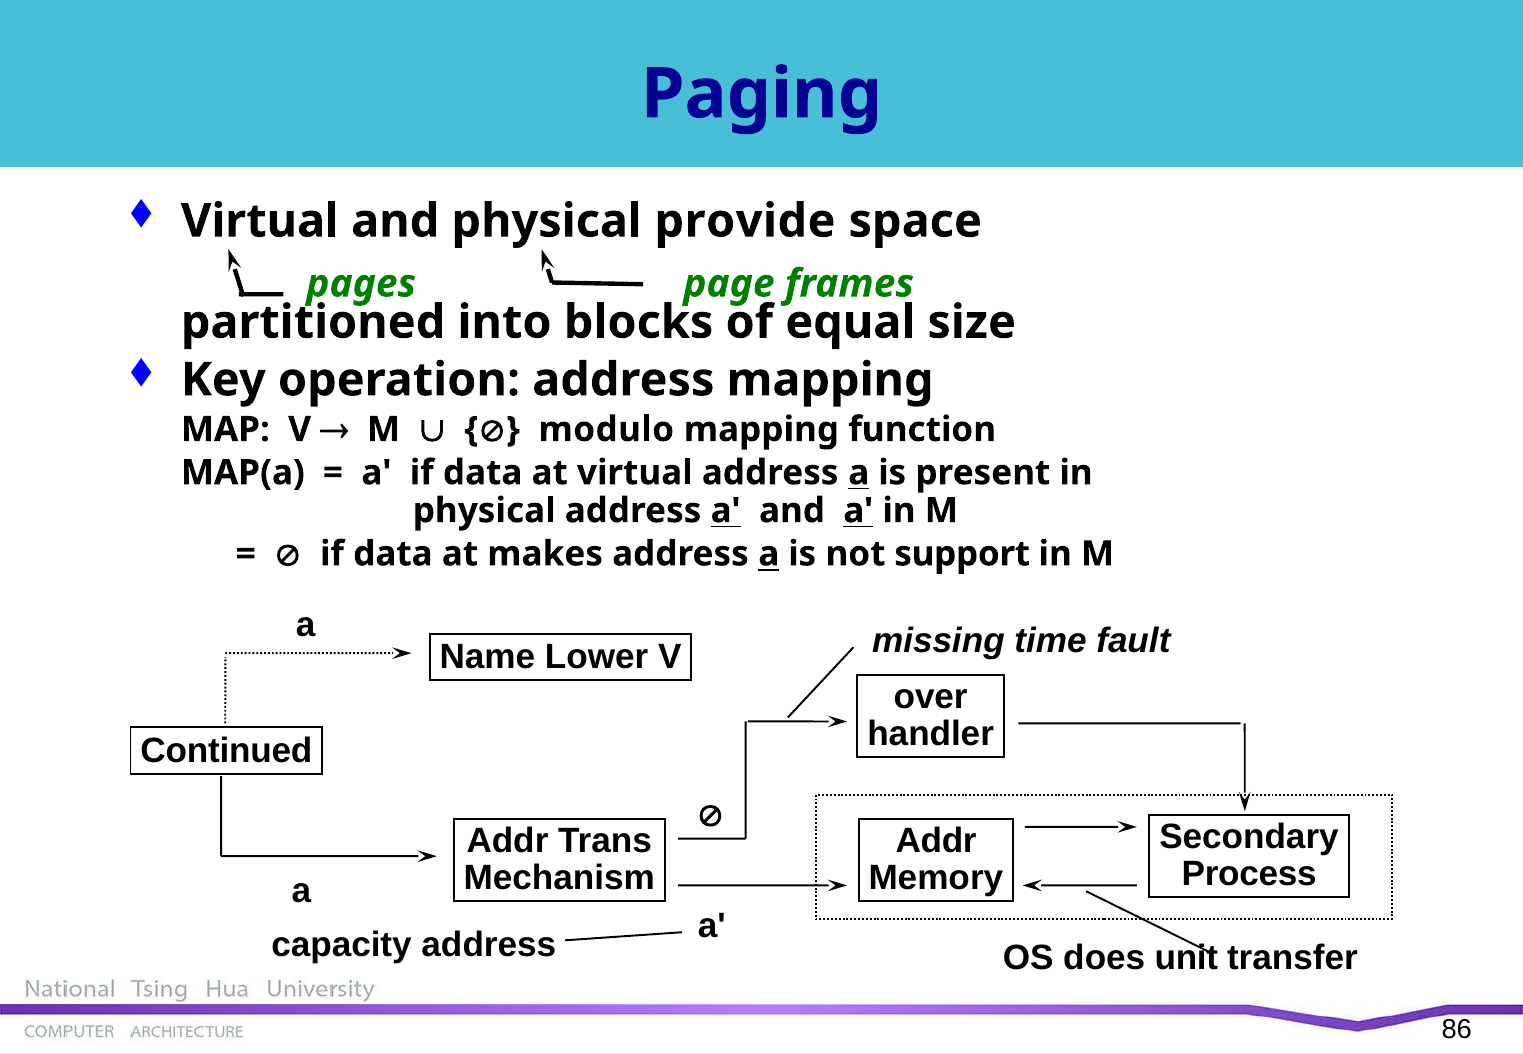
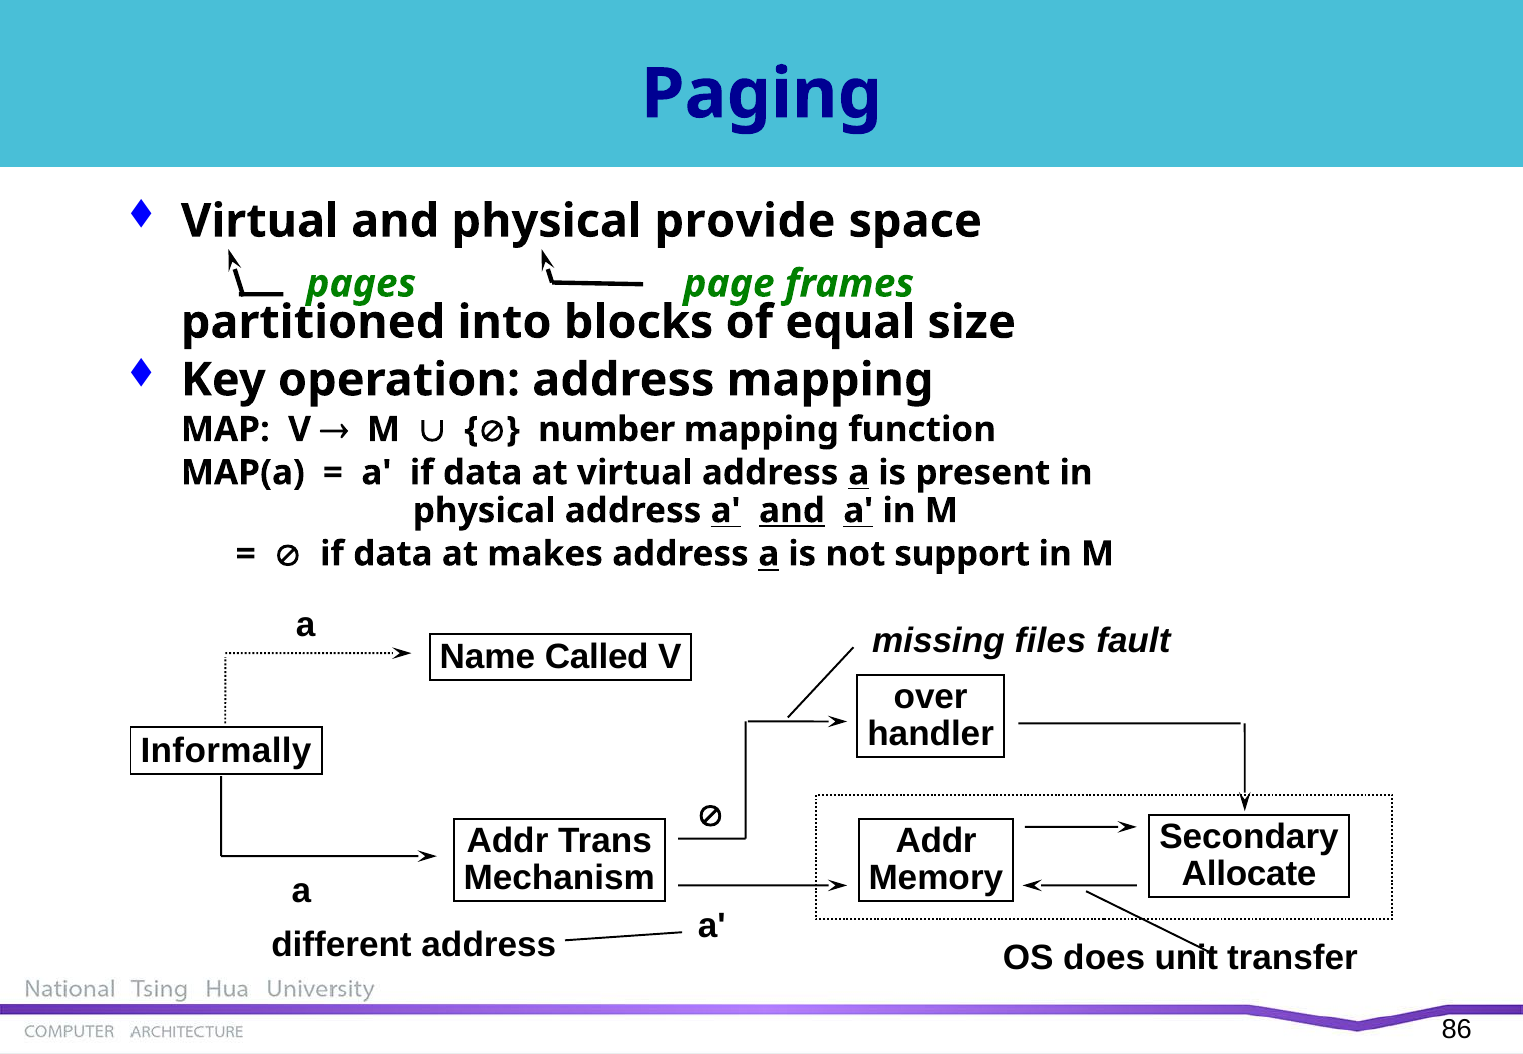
modulo: modulo -> number (607, 430)
and underline: none -> present (792, 511)
time: time -> files (1050, 641)
Lower: Lower -> Called (597, 657)
Continued: Continued -> Informally (226, 751)
Process: Process -> Allocate (1249, 874)
capacity: capacity -> different (342, 945)
